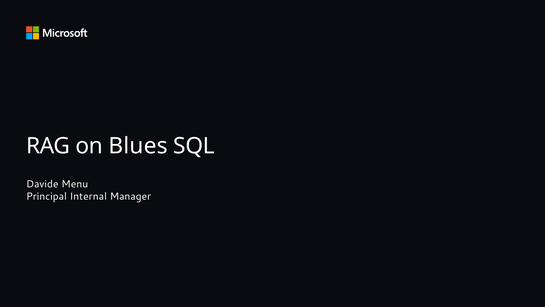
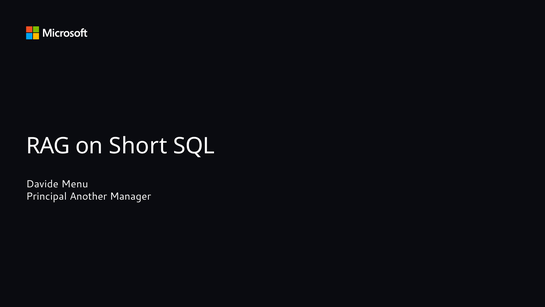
Blues: Blues -> Short (138, 146)
Internal: Internal -> Another (88, 196)
